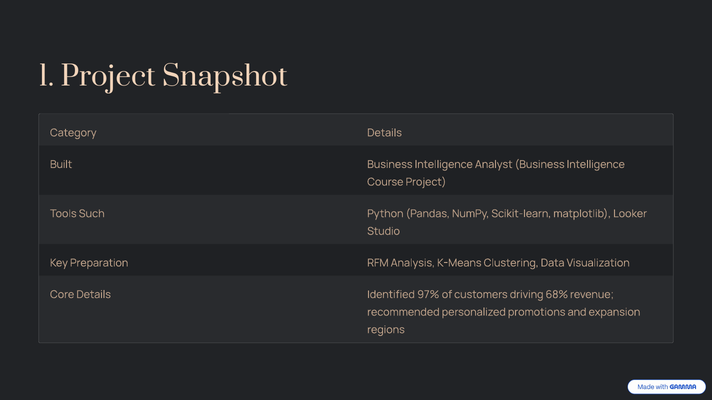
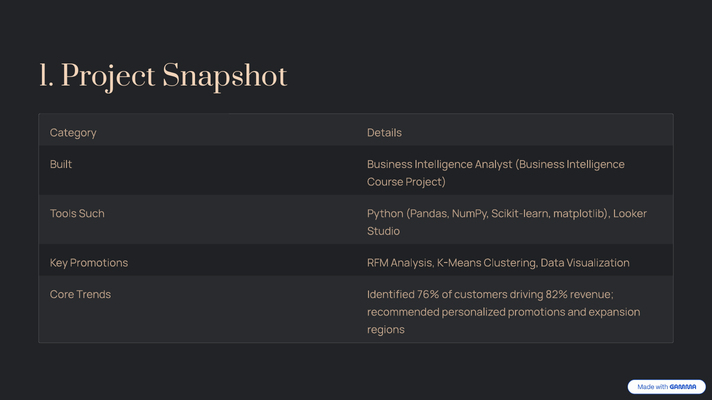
Key Preparation: Preparation -> Promotions (99, 263)
Core Details: Details -> Trends (94, 295)
97%: 97% -> 76% (428, 295)
68%: 68% -> 82% (557, 295)
